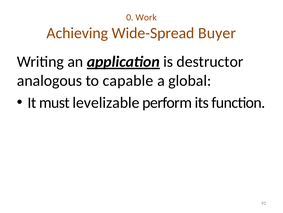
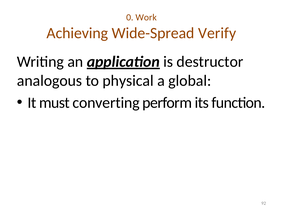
Buyer: Buyer -> Verify (217, 33)
capable: capable -> physical (128, 80)
levelizable: levelizable -> converting (106, 102)
